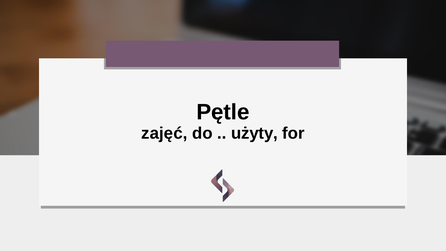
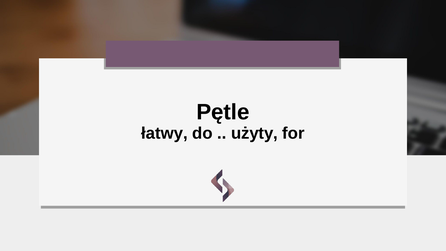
zajęć: zajęć -> łatwy (164, 133)
